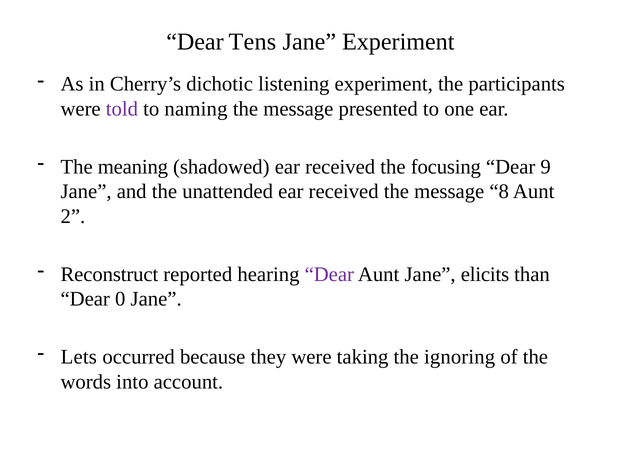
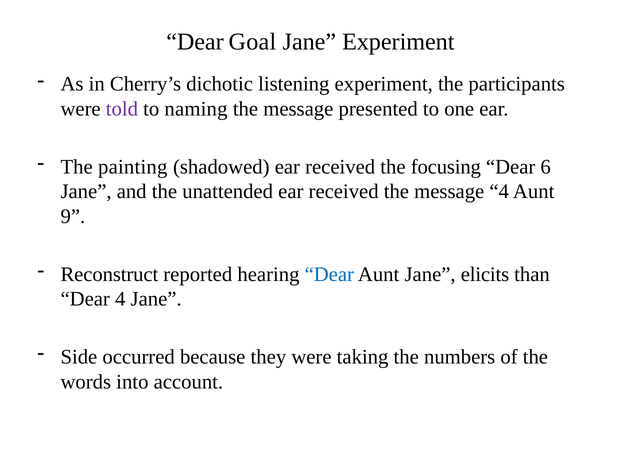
Tens: Tens -> Goal (252, 42)
meaning: meaning -> painting (133, 167)
9: 9 -> 6 (546, 167)
message 8: 8 -> 4 (499, 192)
2: 2 -> 9 (73, 217)
Dear colour: purple -> blue (329, 275)
Dear 0: 0 -> 4 (120, 300)
Lets: Lets -> Side (79, 357)
ignoring: ignoring -> numbers (460, 357)
